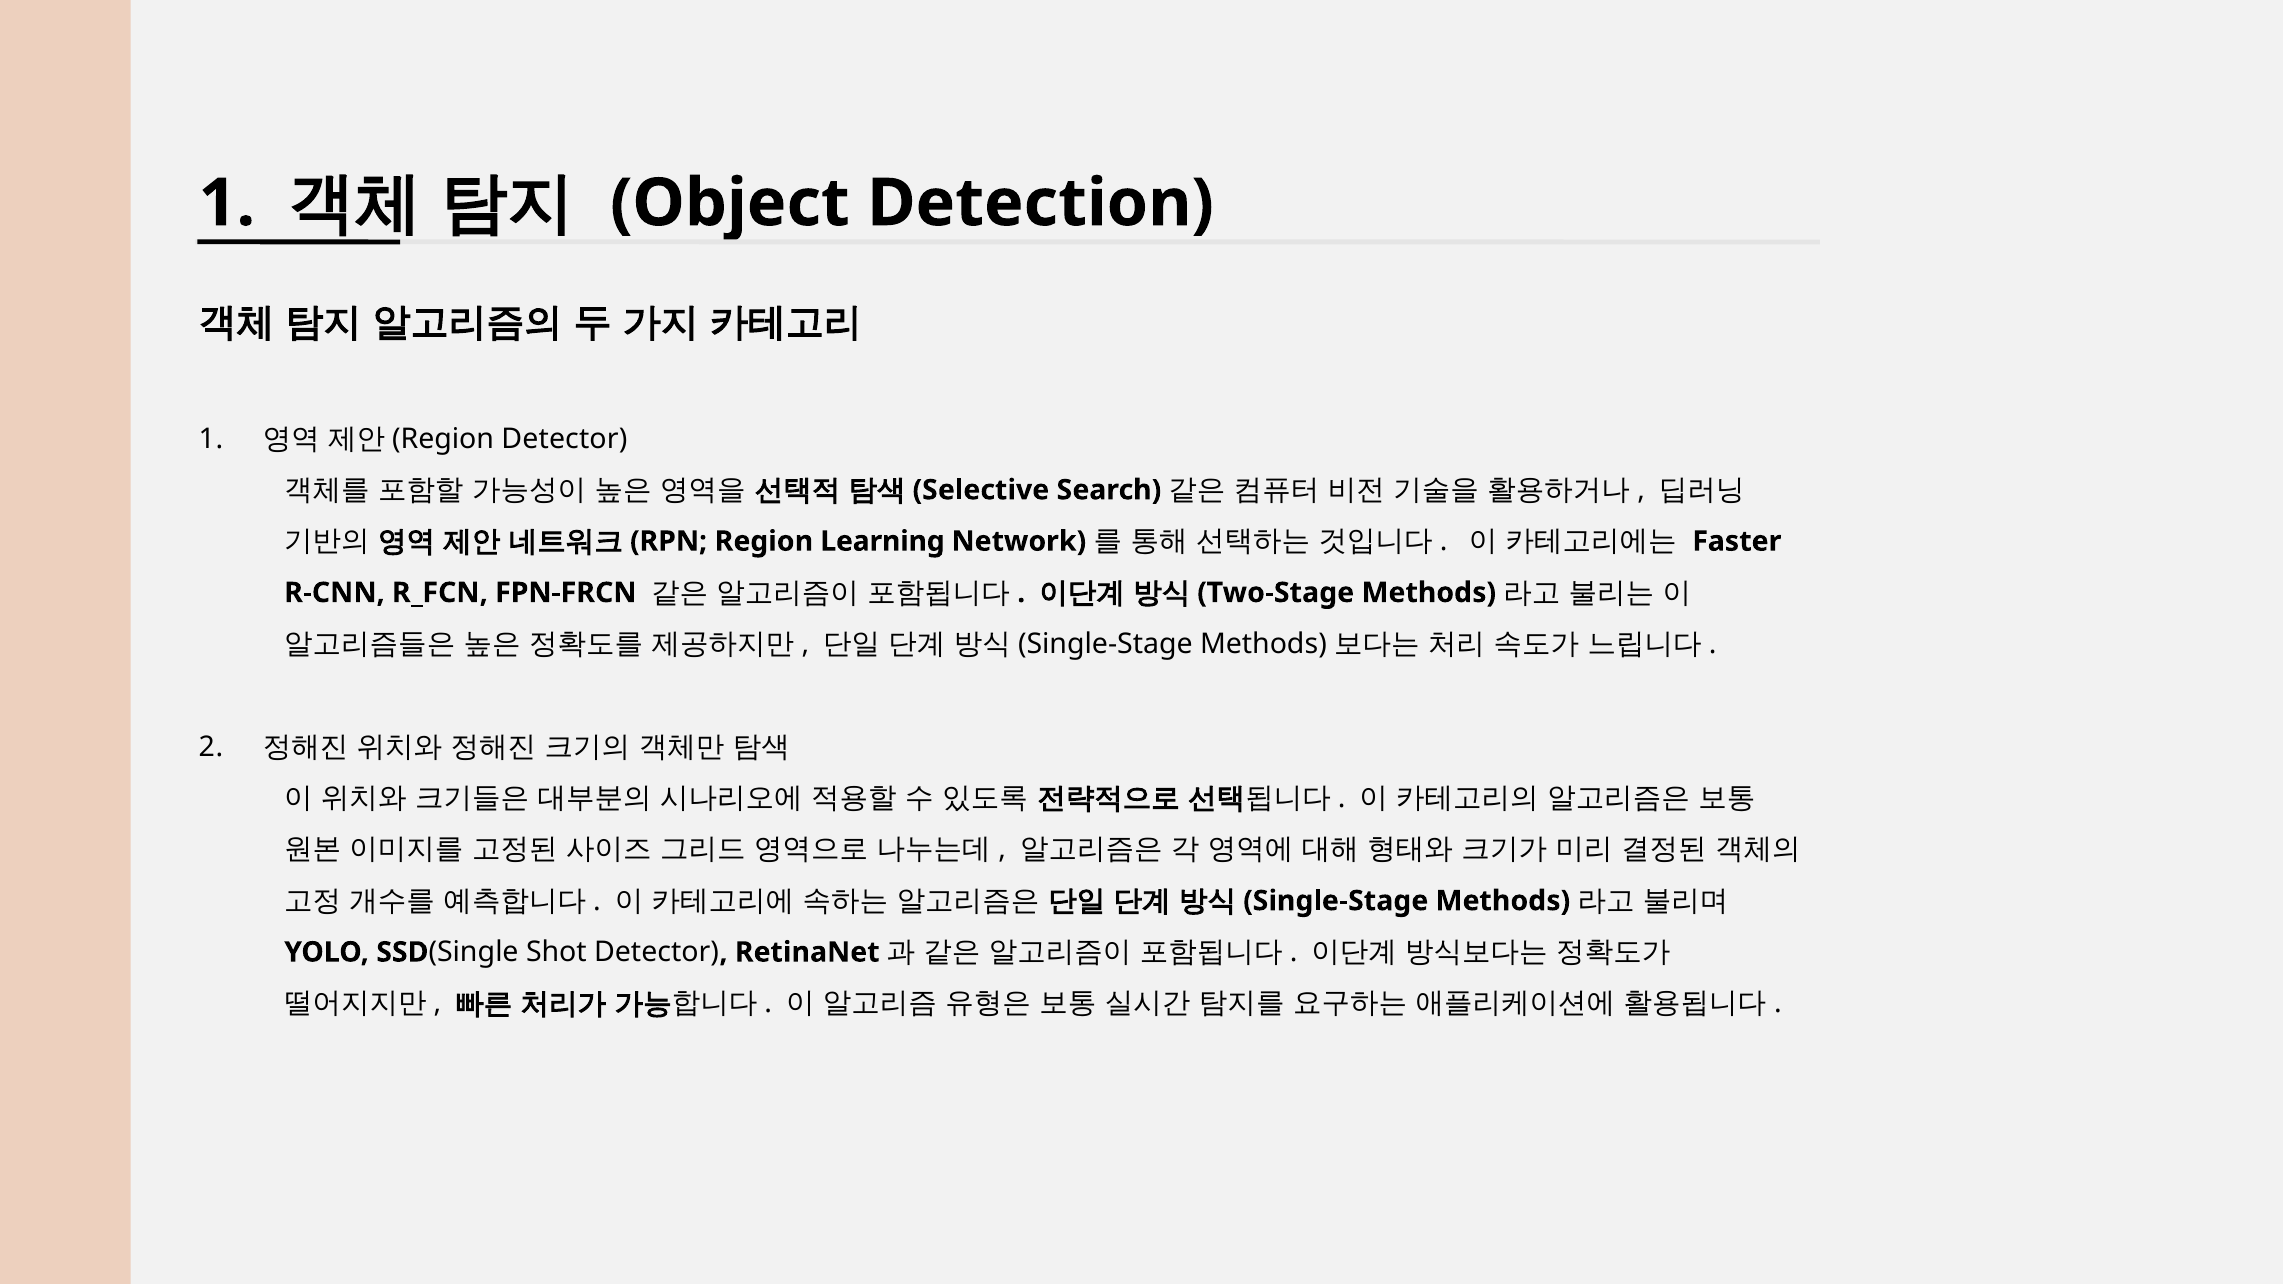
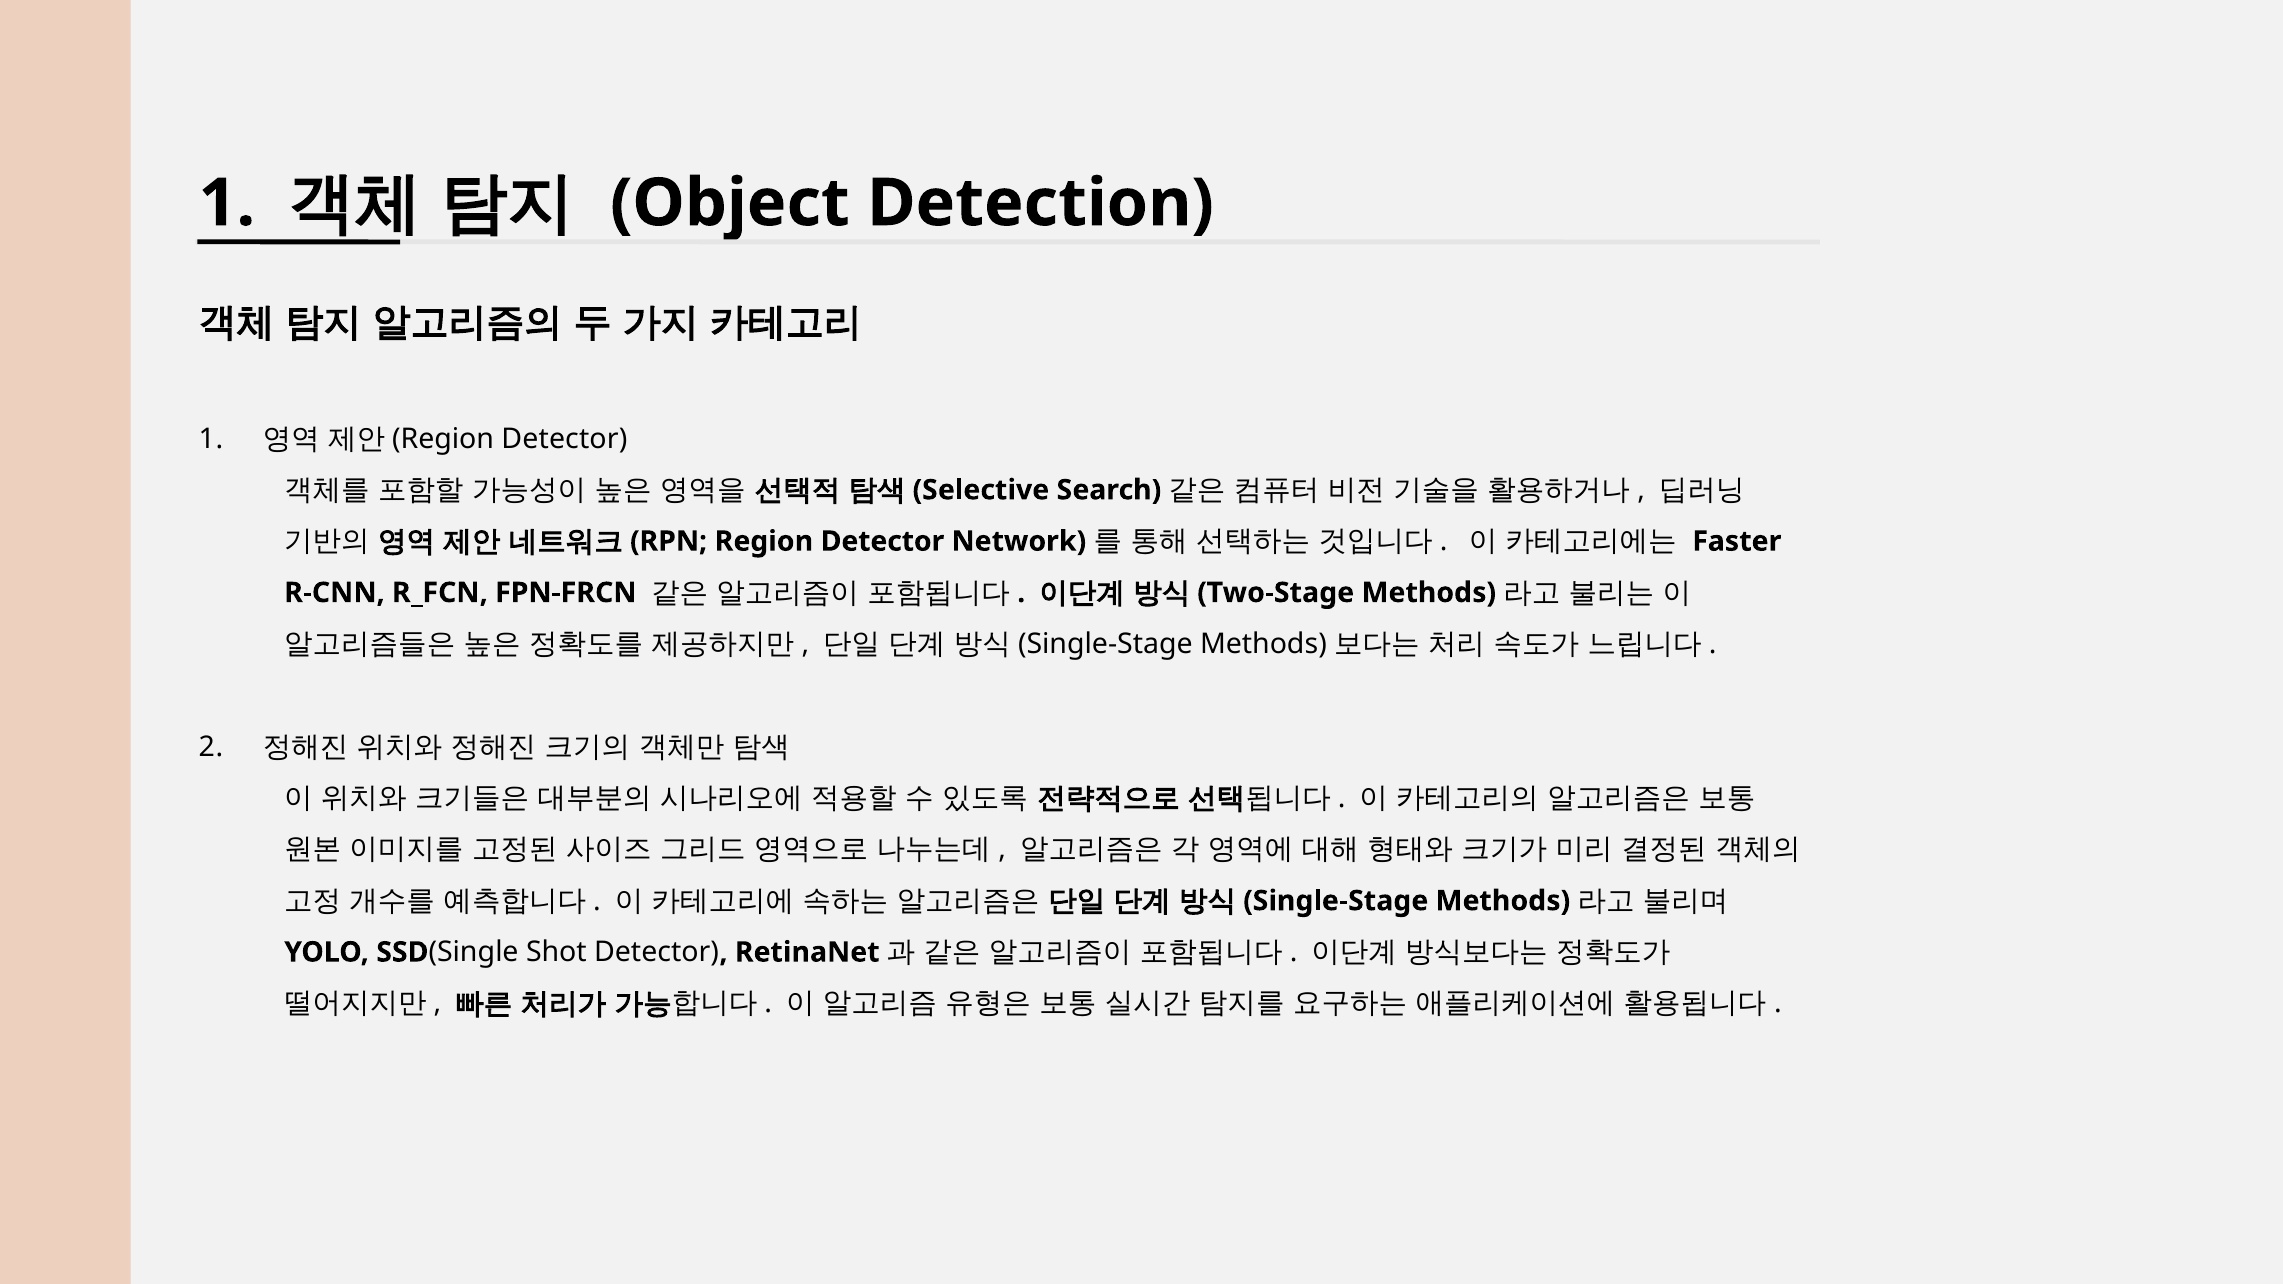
Region Learning: Learning -> Detector (882, 541)
